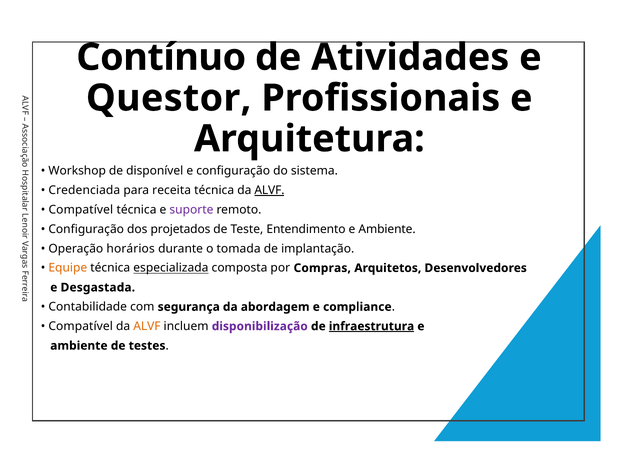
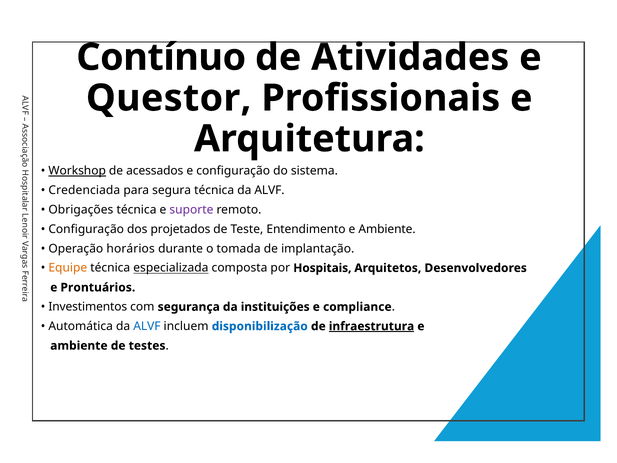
Workshop underline: none -> present (77, 171)
disponível: disponível -> acessados (155, 171)
receita: receita -> segura (172, 190)
ALVF underline: present -> none (269, 190)
Compatível: Compatível -> Obrigações (81, 210)
Compras: Compras -> Hospitais (322, 268)
Desgastada: Desgastada -> Prontuários (98, 287)
Contabilidade: Contabilidade -> Investimentos (88, 307)
abordagem: abordagem -> instituições (275, 307)
Compatível: Compatível -> Automática (81, 326)
ALVF colour: orange -> blue (147, 326)
disponibilização colour: purple -> blue (260, 326)
